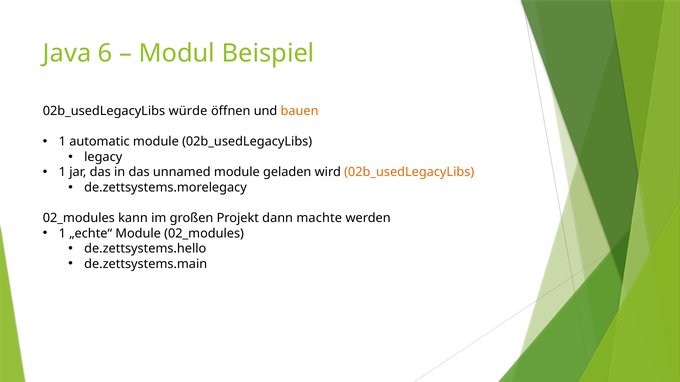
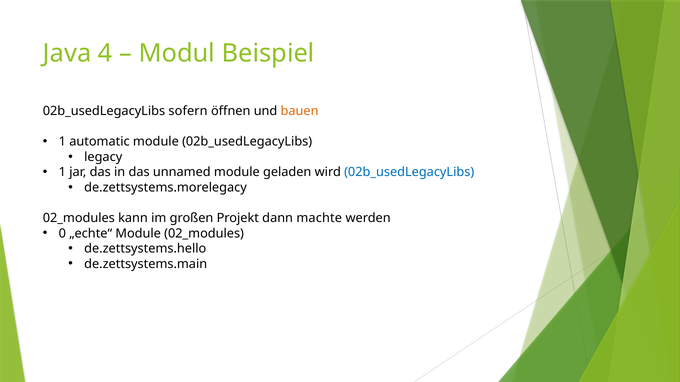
6: 6 -> 4 (105, 54)
würde: würde -> sofern (188, 111)
02b_usedLegacyLibs colour: orange -> blue (409, 173)
1: 1 -> 0 (62, 234)
